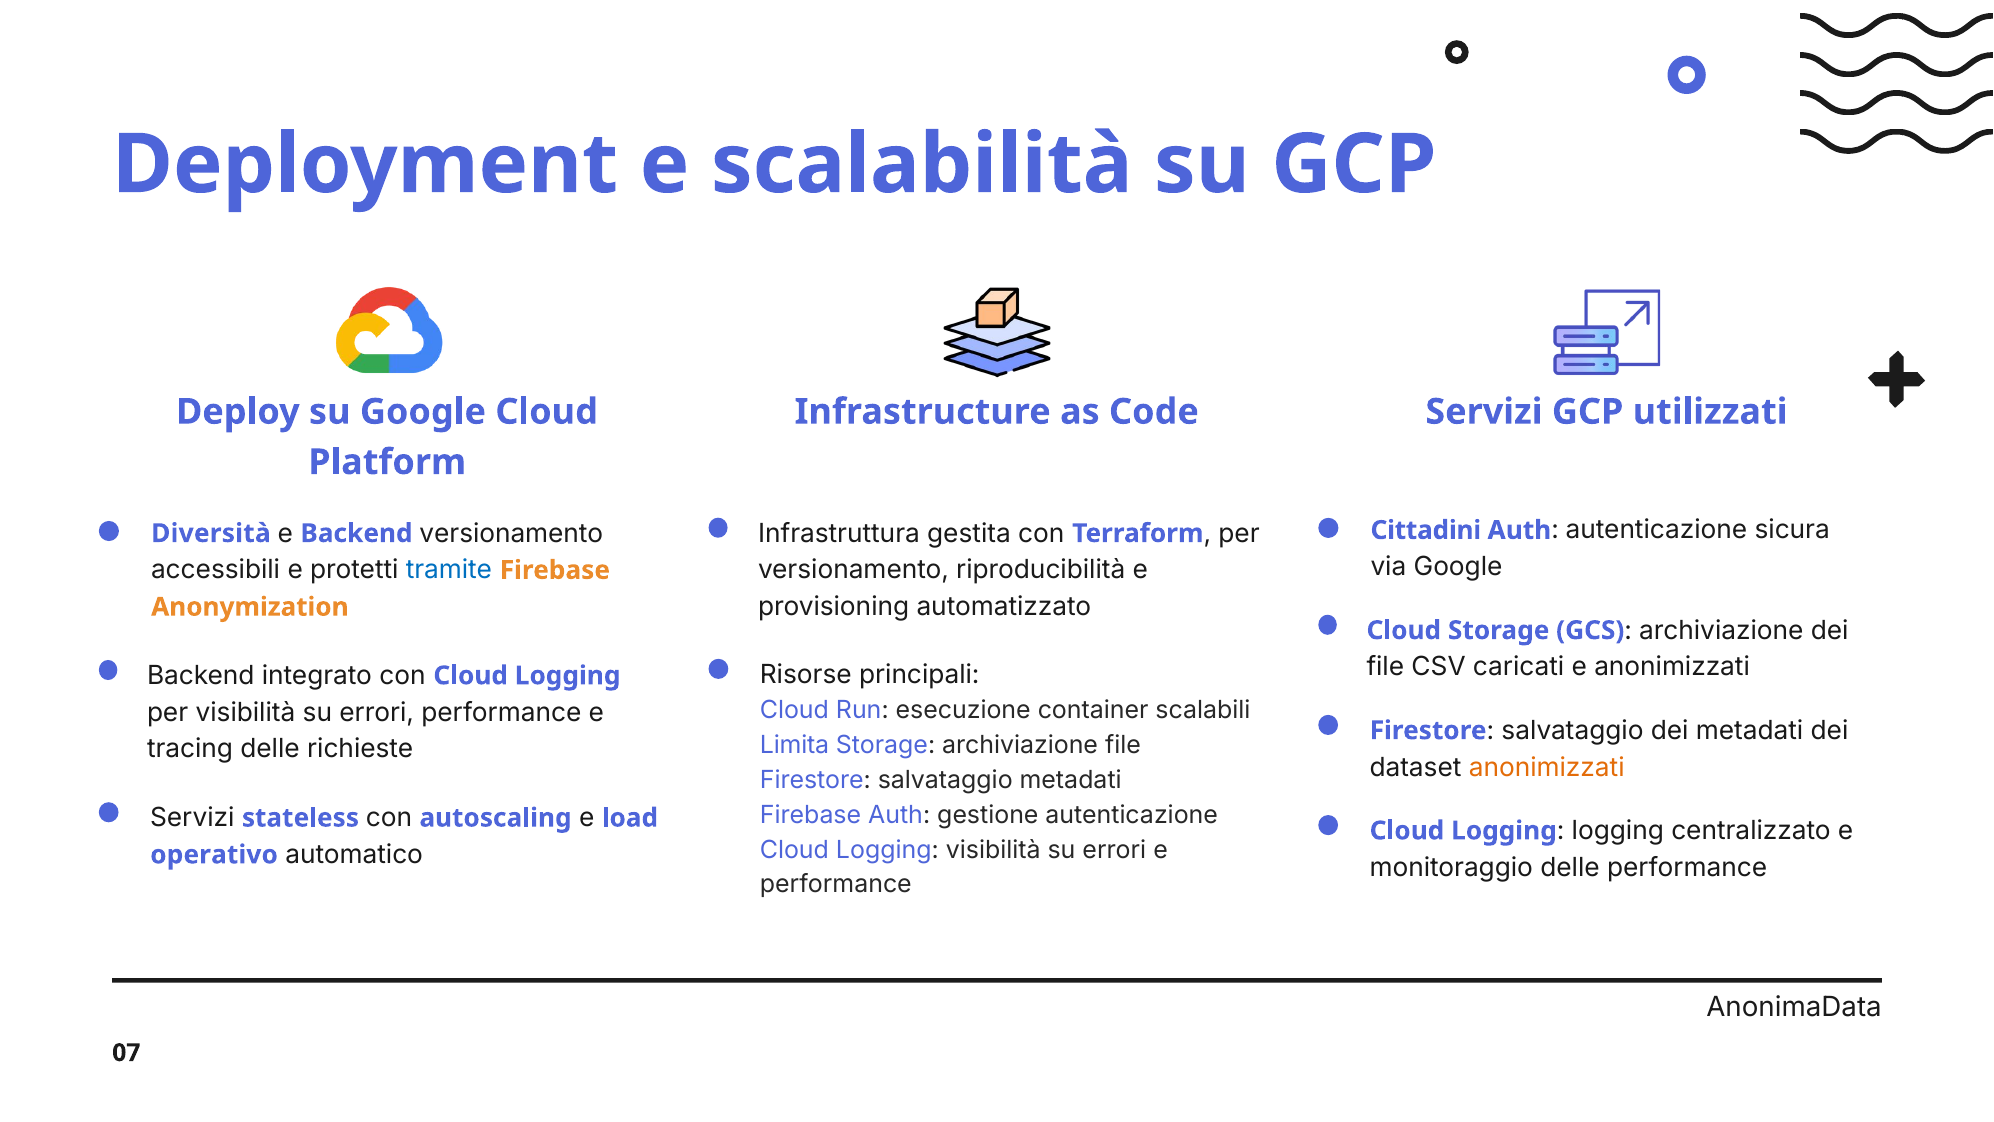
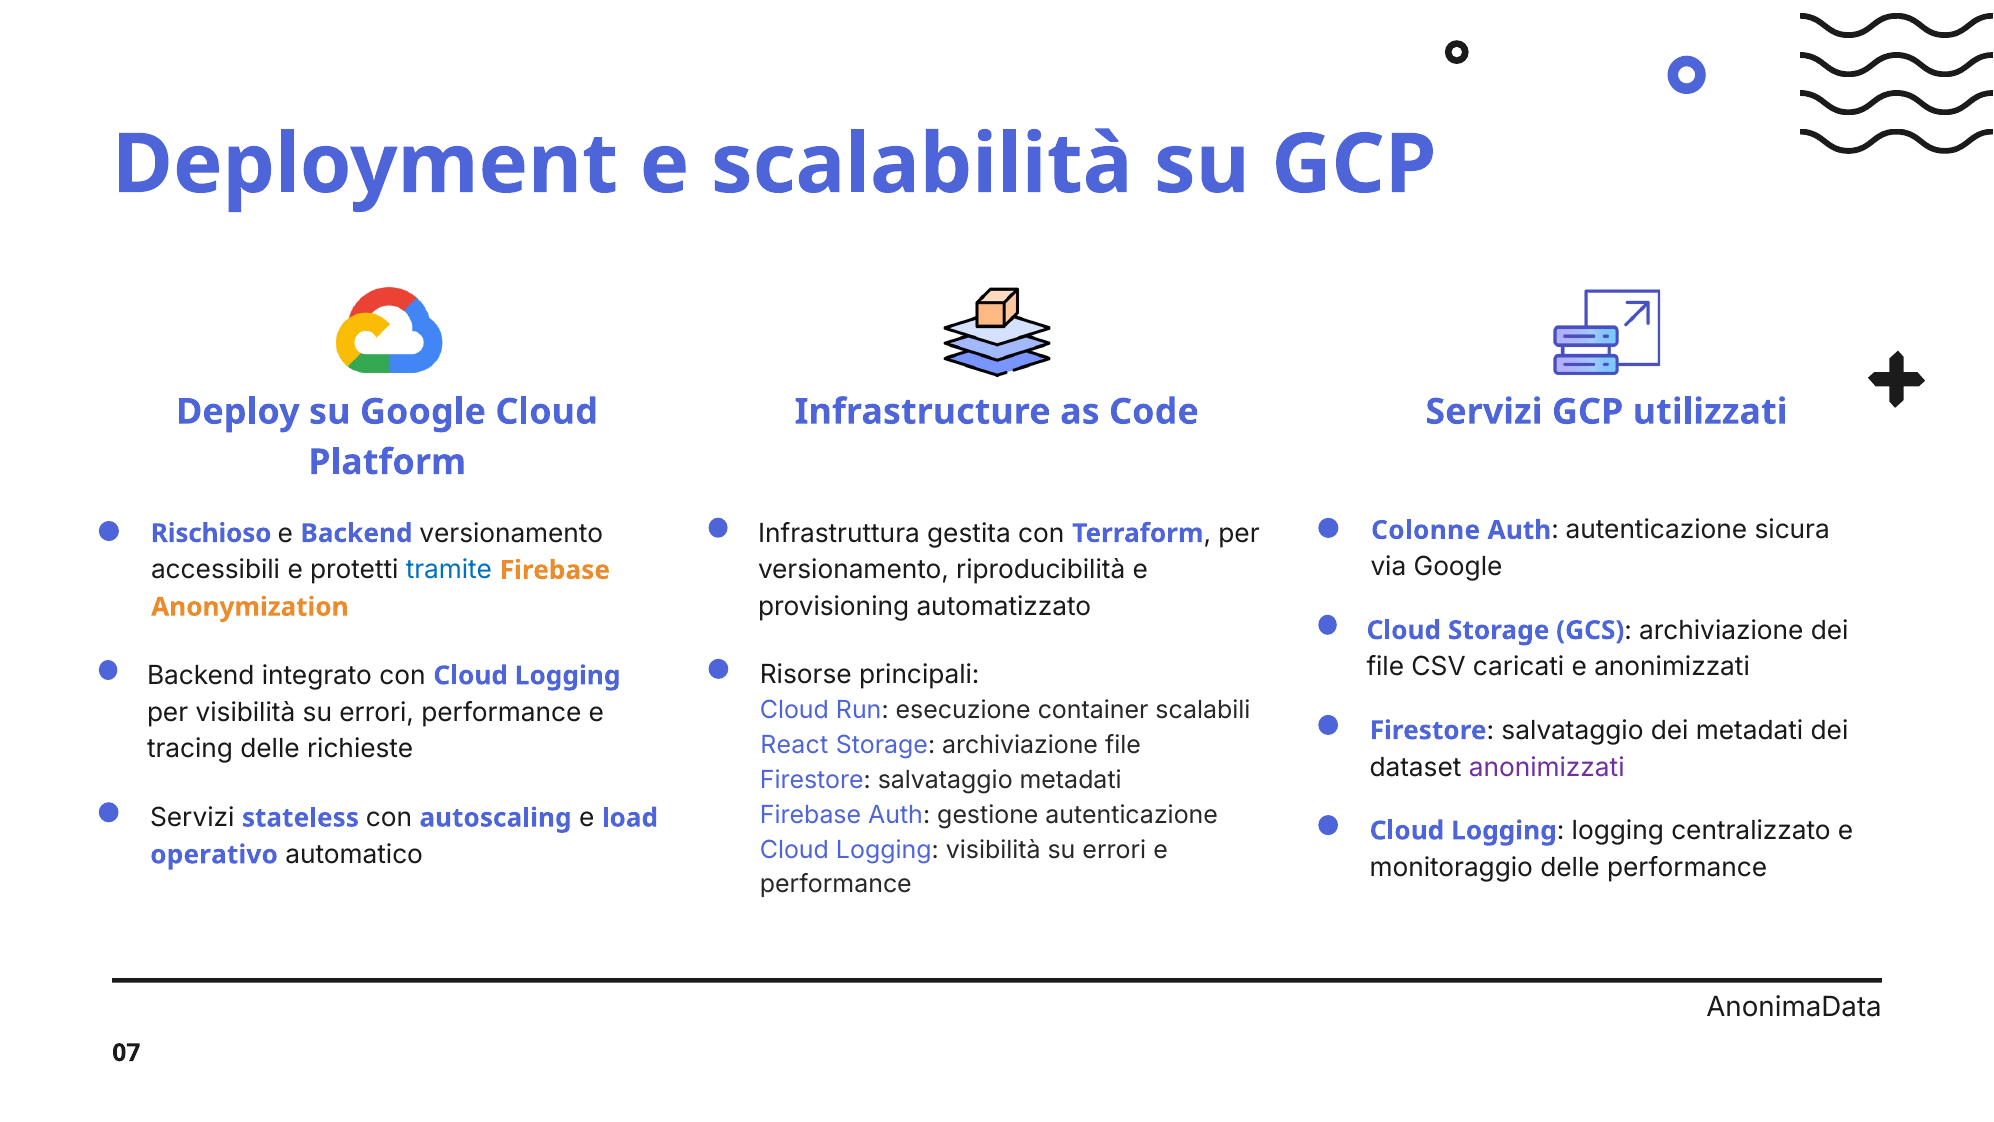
Cittadini: Cittadini -> Colonne (1426, 530)
Diversità: Diversità -> Rischioso (211, 533)
Limita: Limita -> React (794, 745)
anonimizzati colour: orange -> purple (1547, 767)
